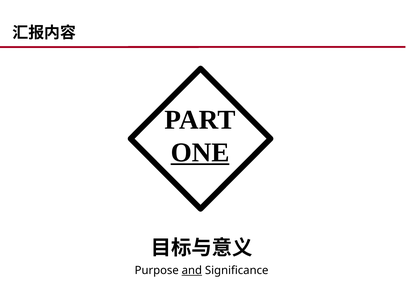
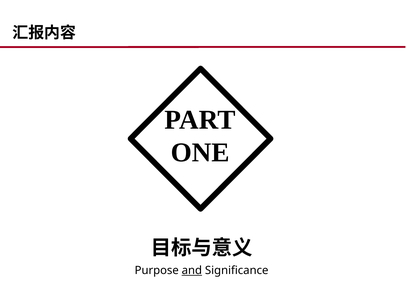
ONE underline: present -> none (200, 152)
